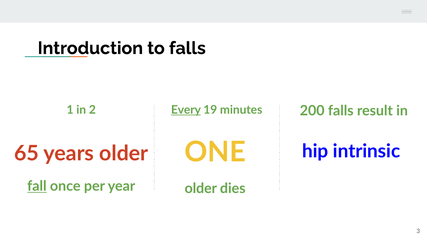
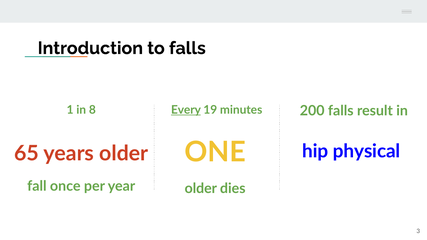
2: 2 -> 8 (92, 110)
intrinsic: intrinsic -> physical (367, 151)
fall underline: present -> none (37, 186)
